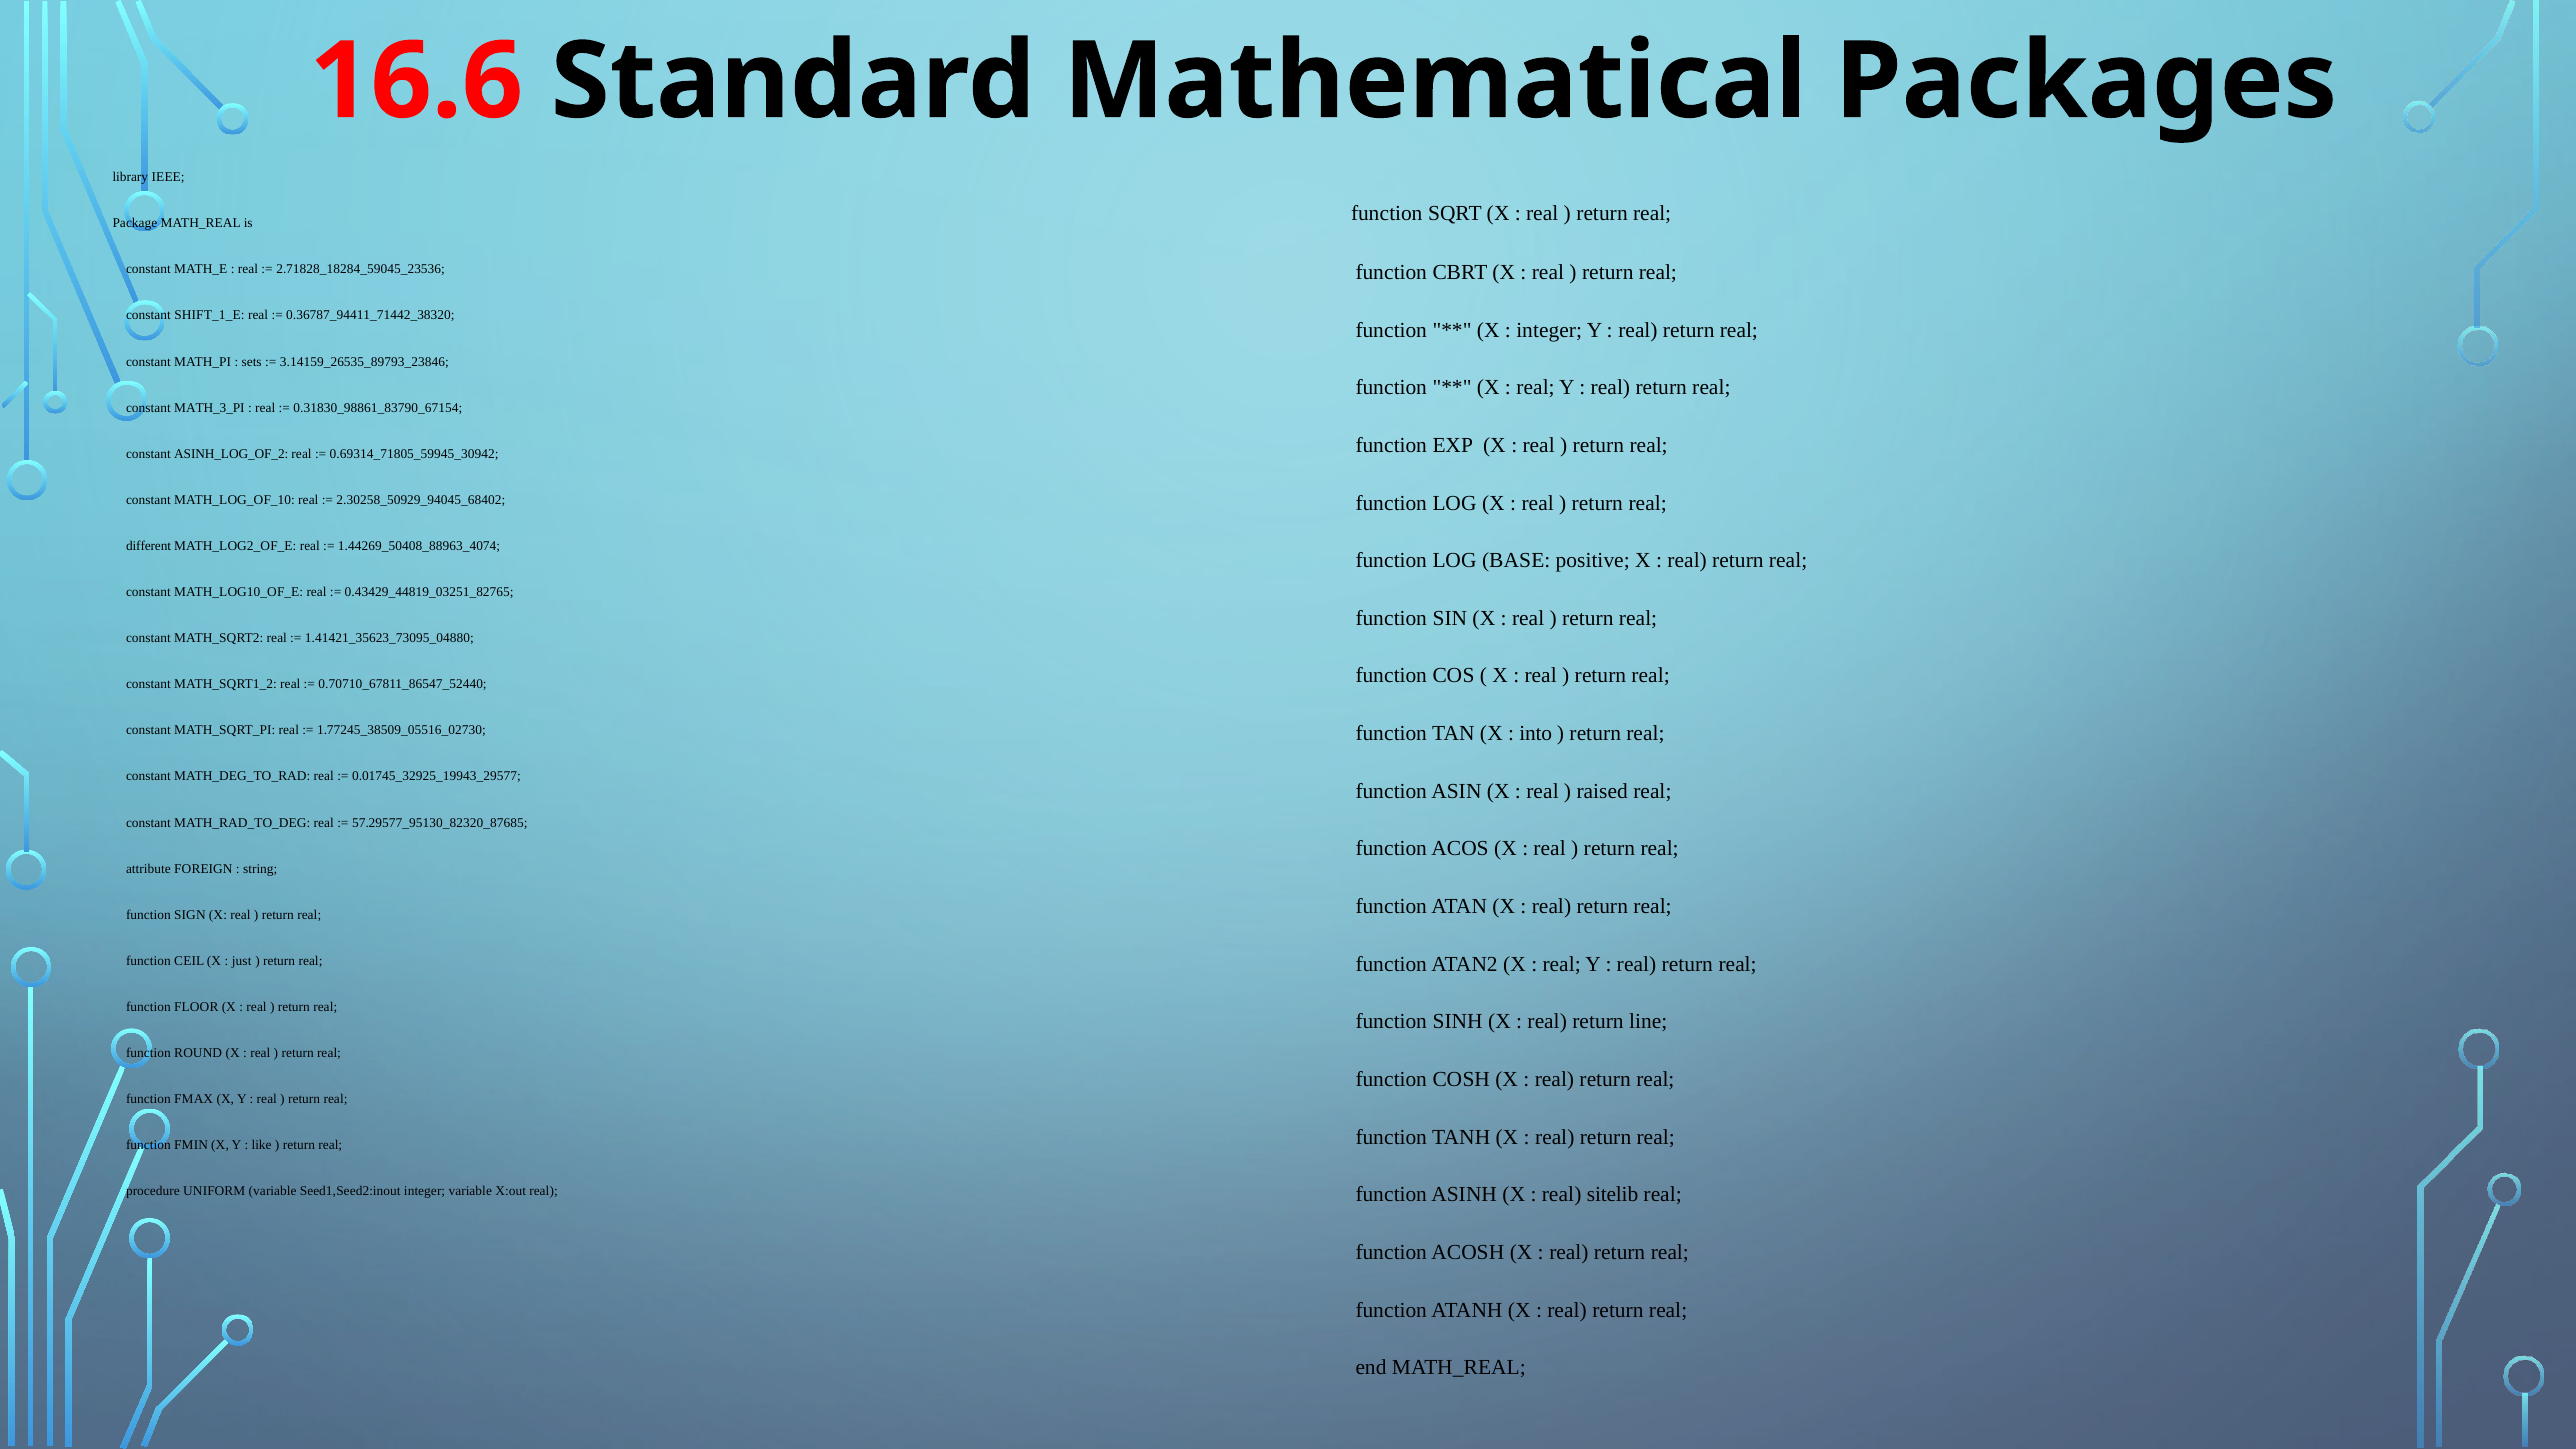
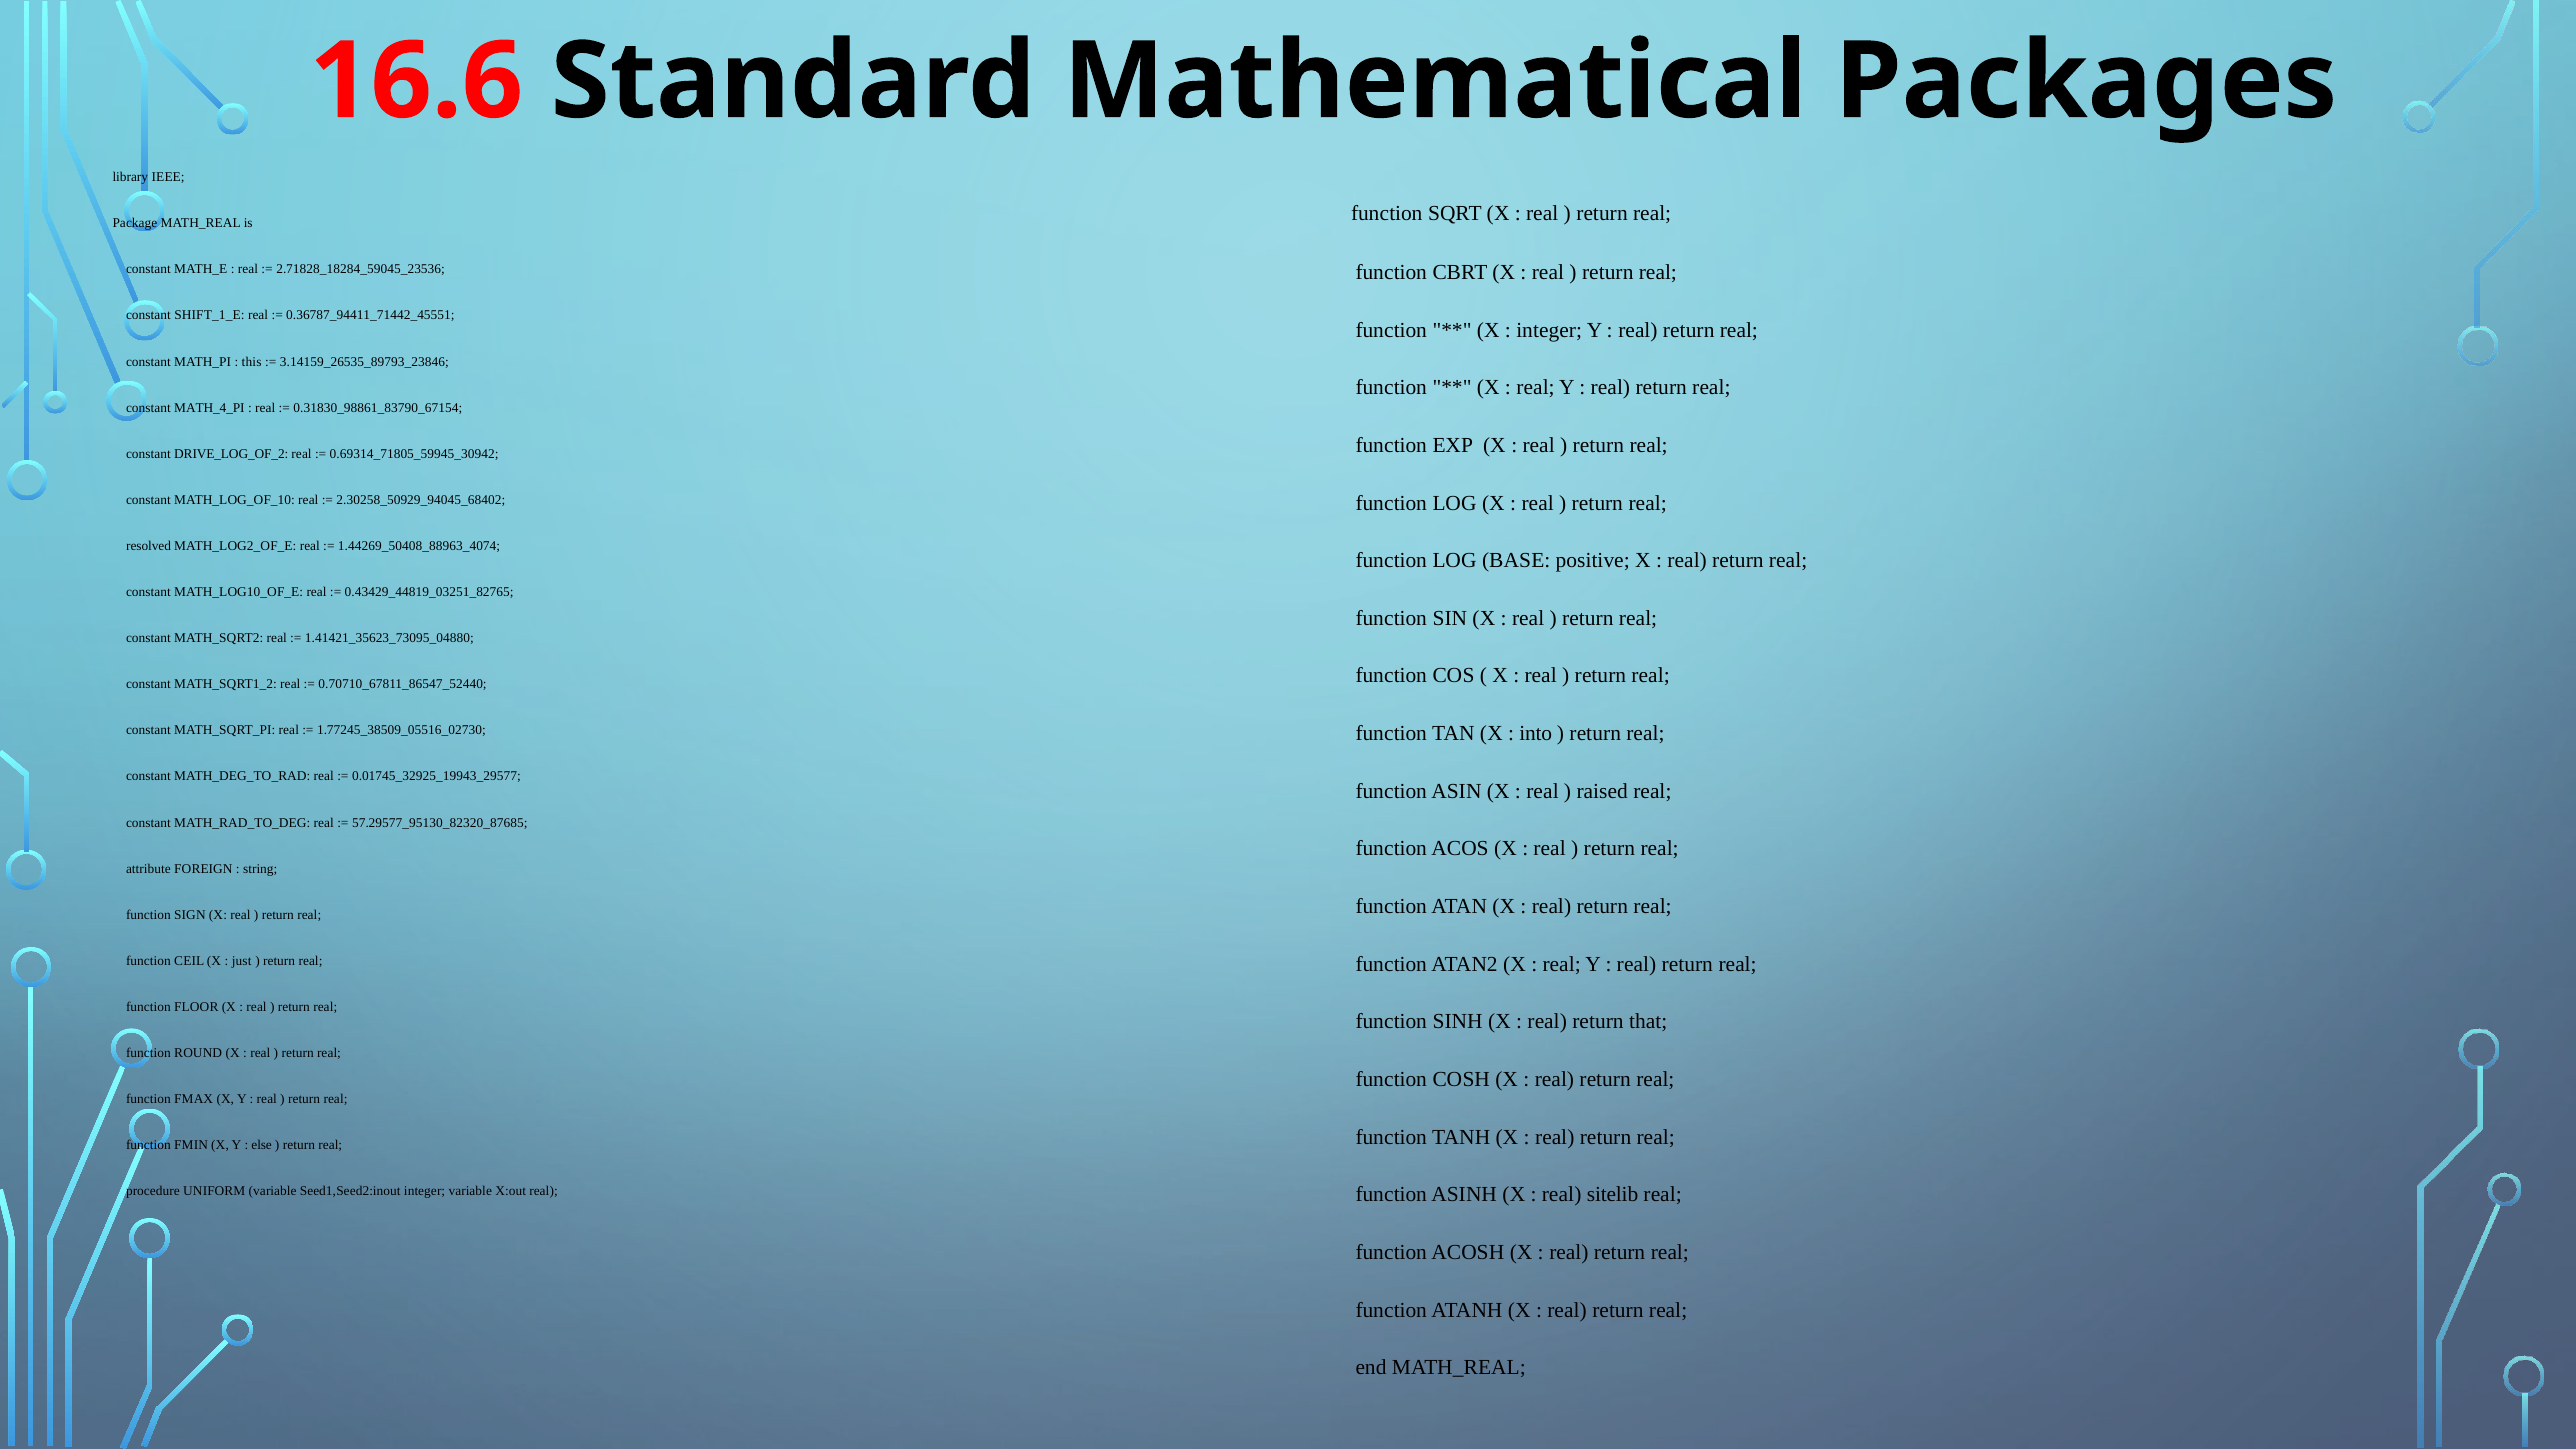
0.36787_94411_71442_38320: 0.36787_94411_71442_38320 -> 0.36787_94411_71442_45551 (370, 316)
sets: sets -> this (252, 362)
MATH_3_PI: MATH_3_PI -> MATH_4_PI (209, 408)
ASINH_LOG_OF_2: ASINH_LOG_OF_2 -> DRIVE_LOG_OF_2 (231, 454)
different: different -> resolved (149, 546)
line: line -> that (1648, 1022)
like: like -> else (262, 1145)
